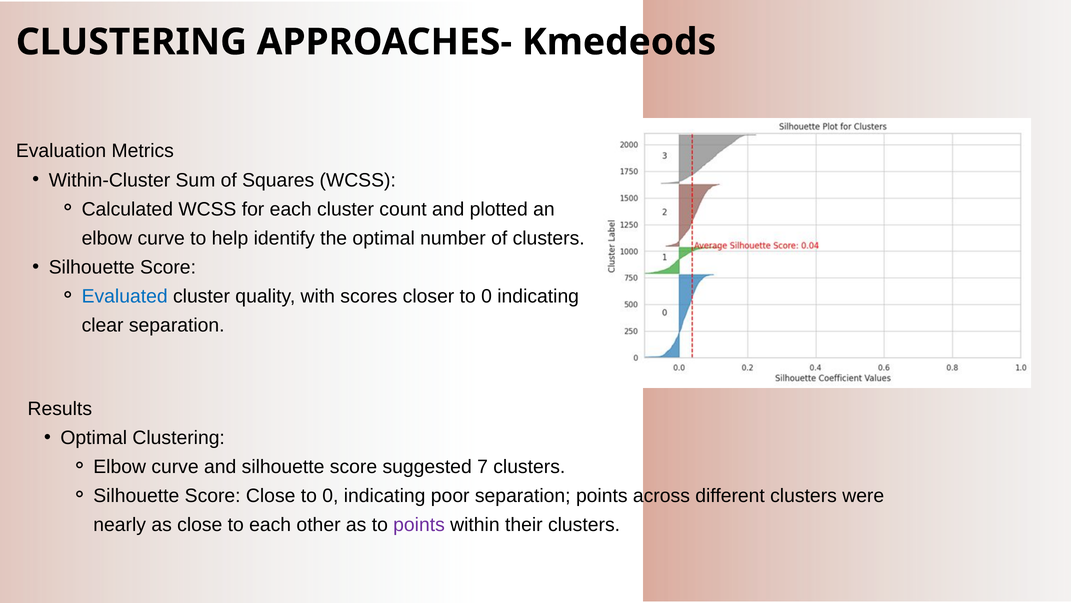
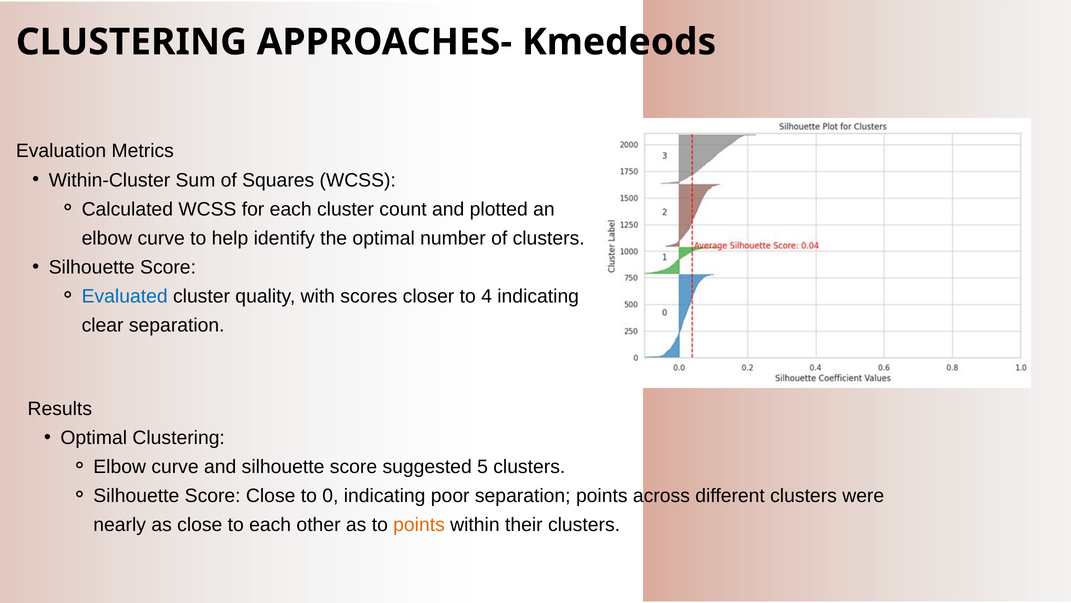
closer to 0: 0 -> 4 (487, 296)
7: 7 -> 5 (483, 466)
points colour: purple -> orange (419, 524)
